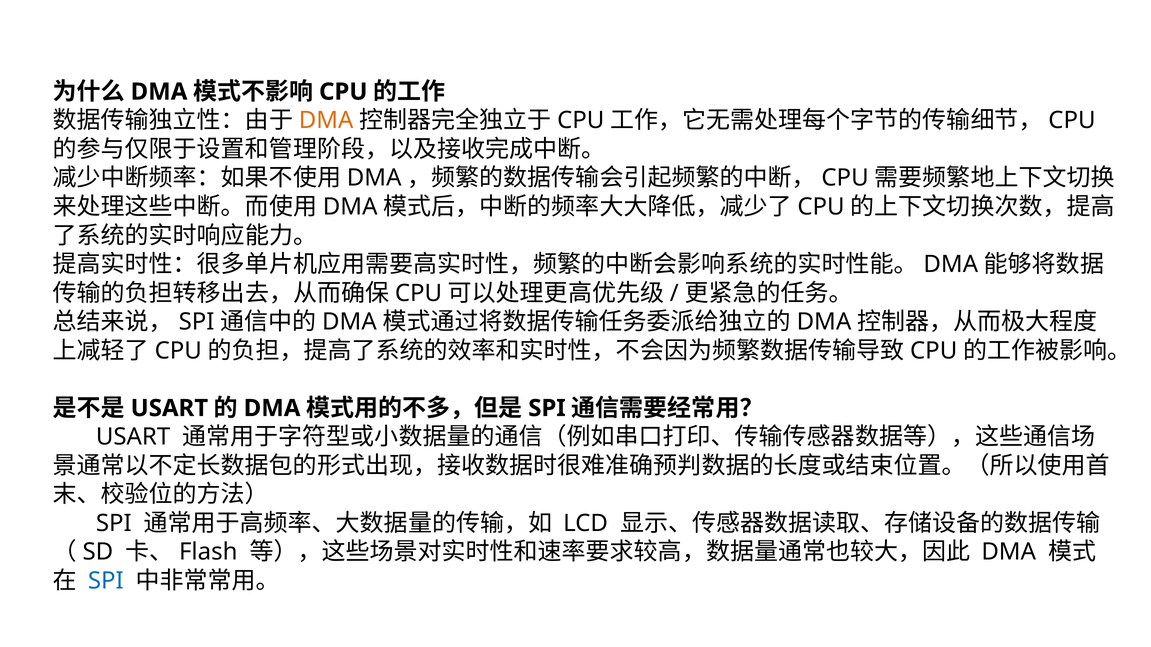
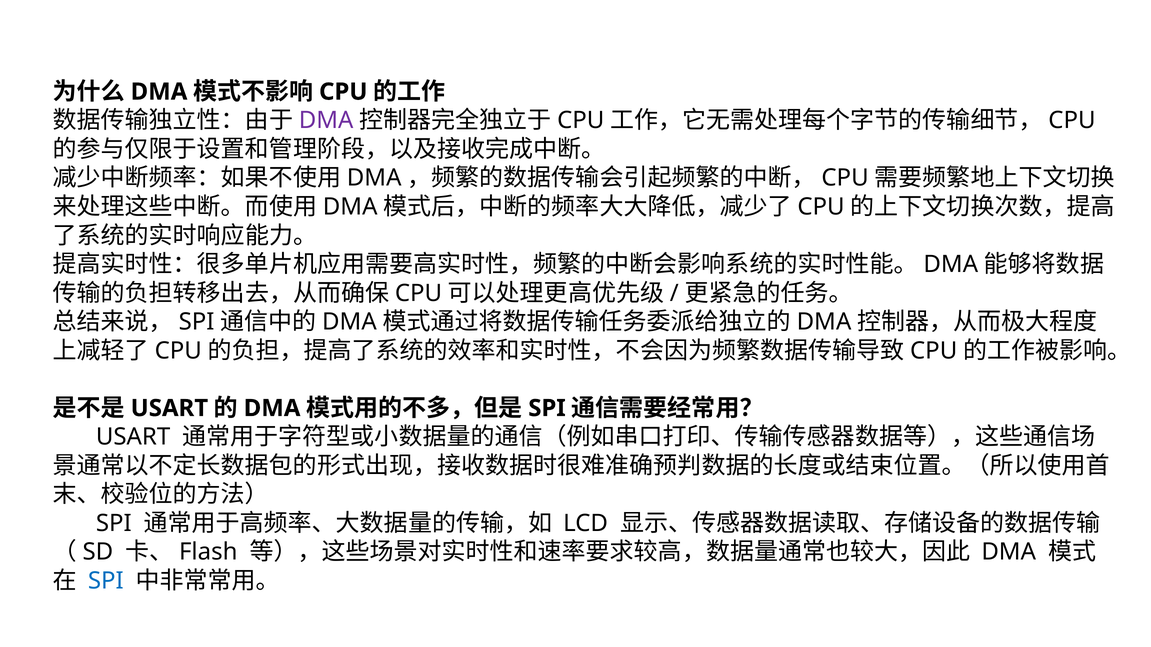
DMA colour: orange -> purple (326, 121)
